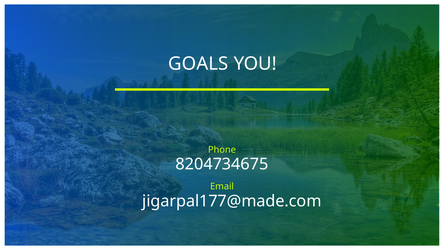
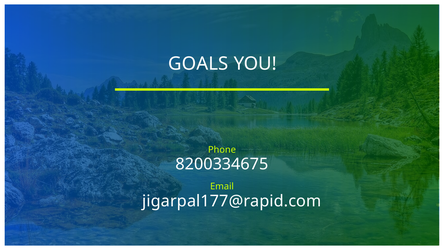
8204734675: 8204734675 -> 8200334675 (222, 164)
jigarpal177@made.com: jigarpal177@made.com -> jigarpal177@rapid.com (232, 201)
